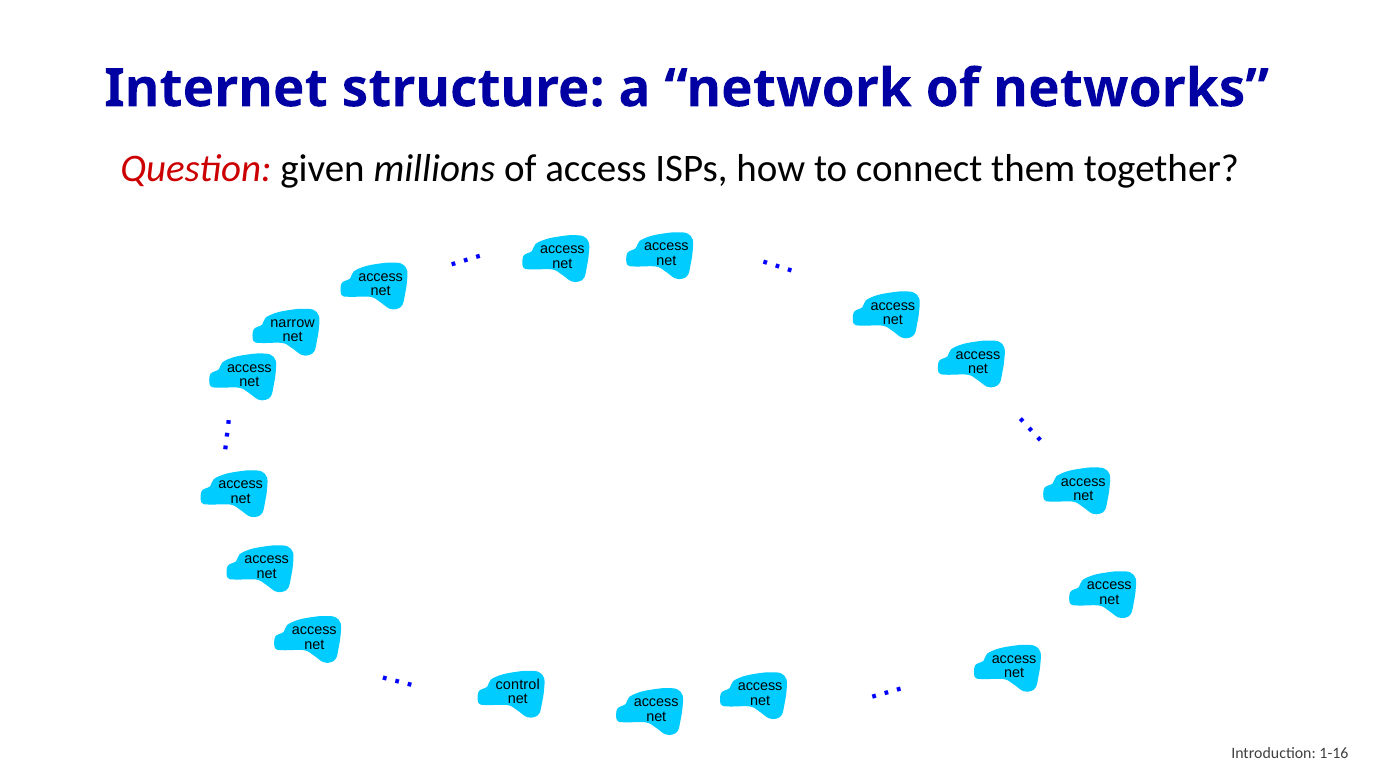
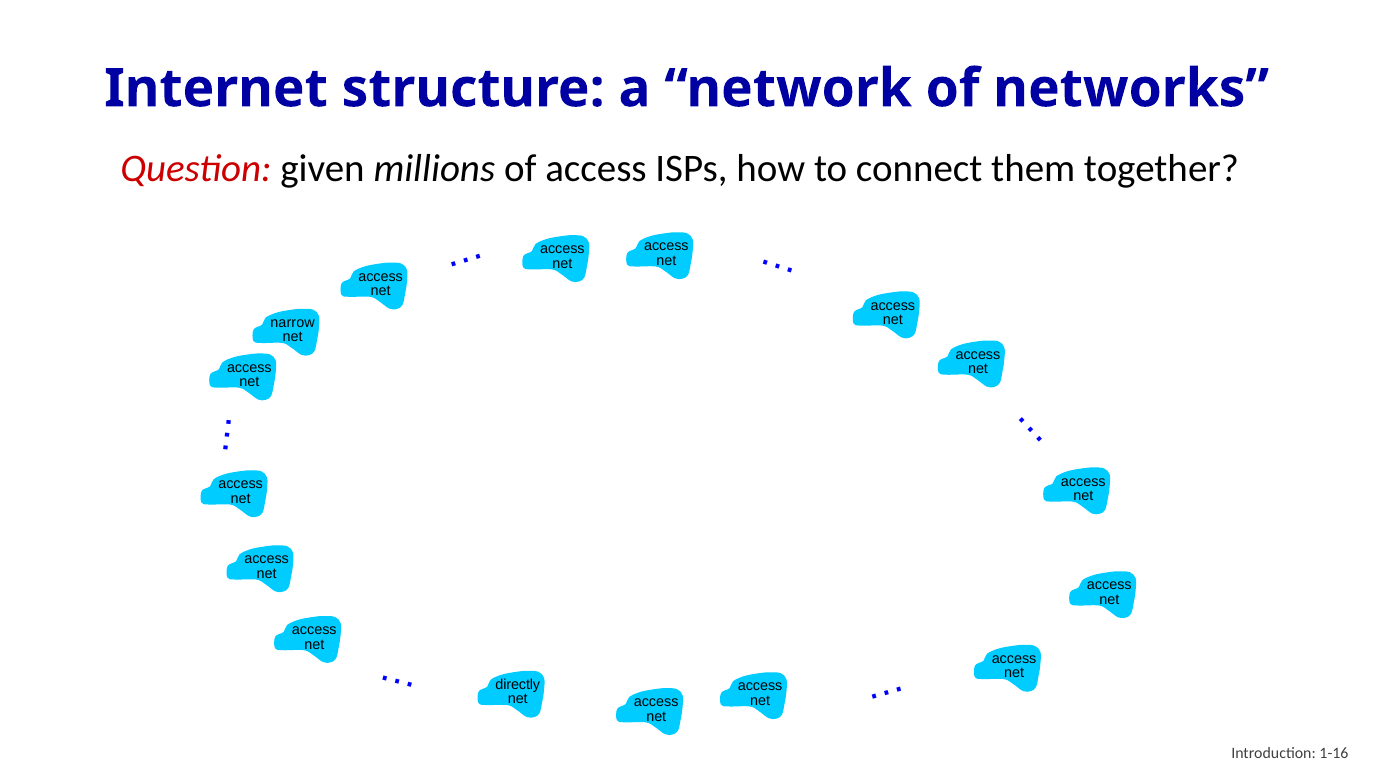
control: control -> directly (518, 685)
